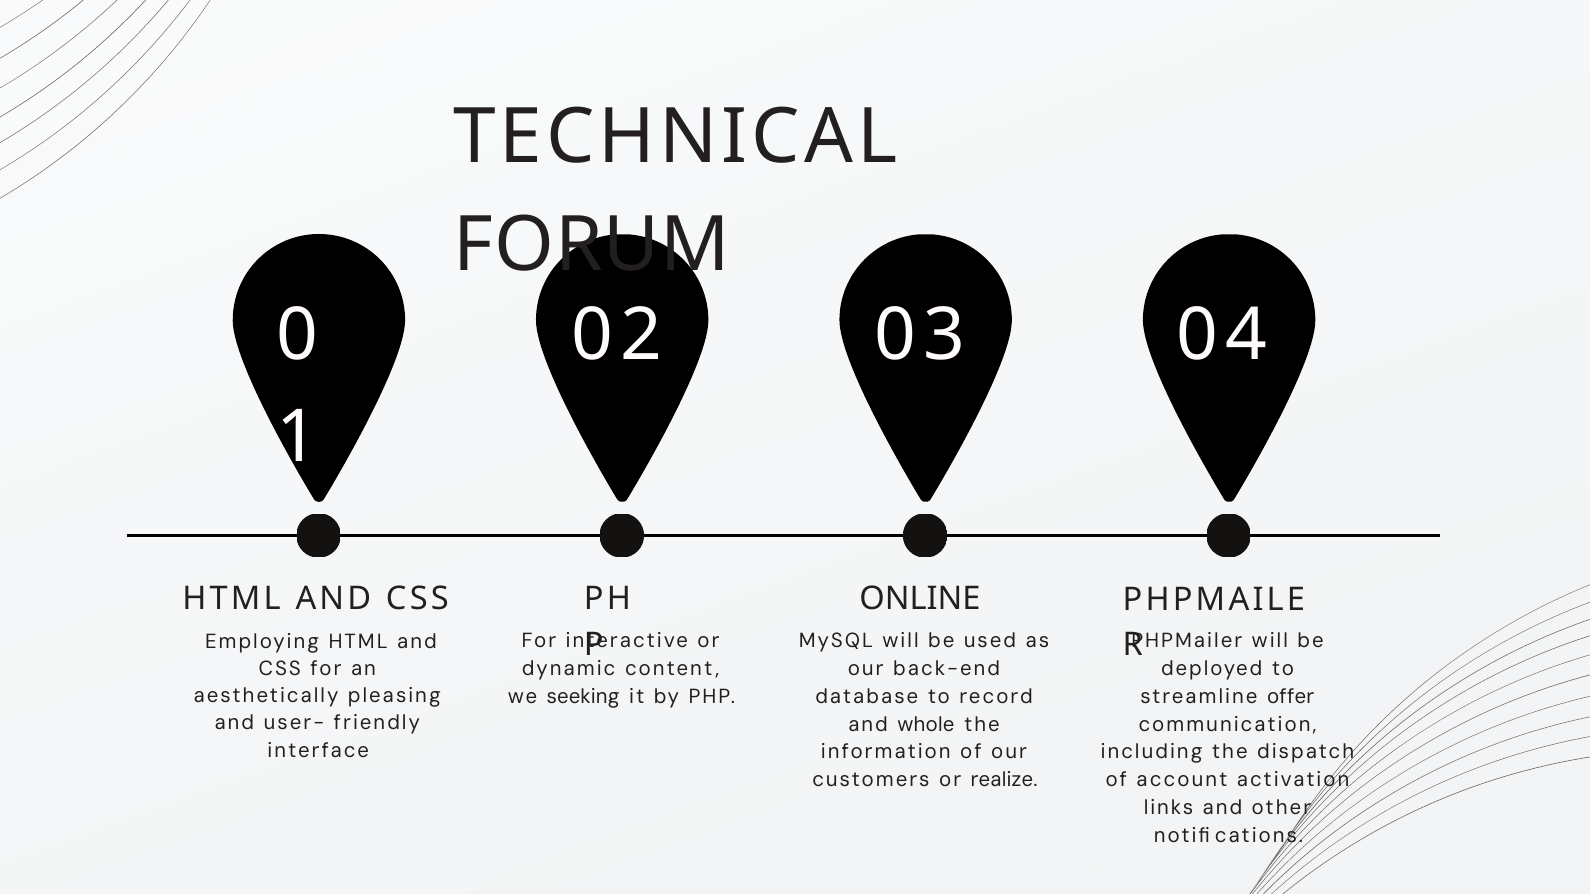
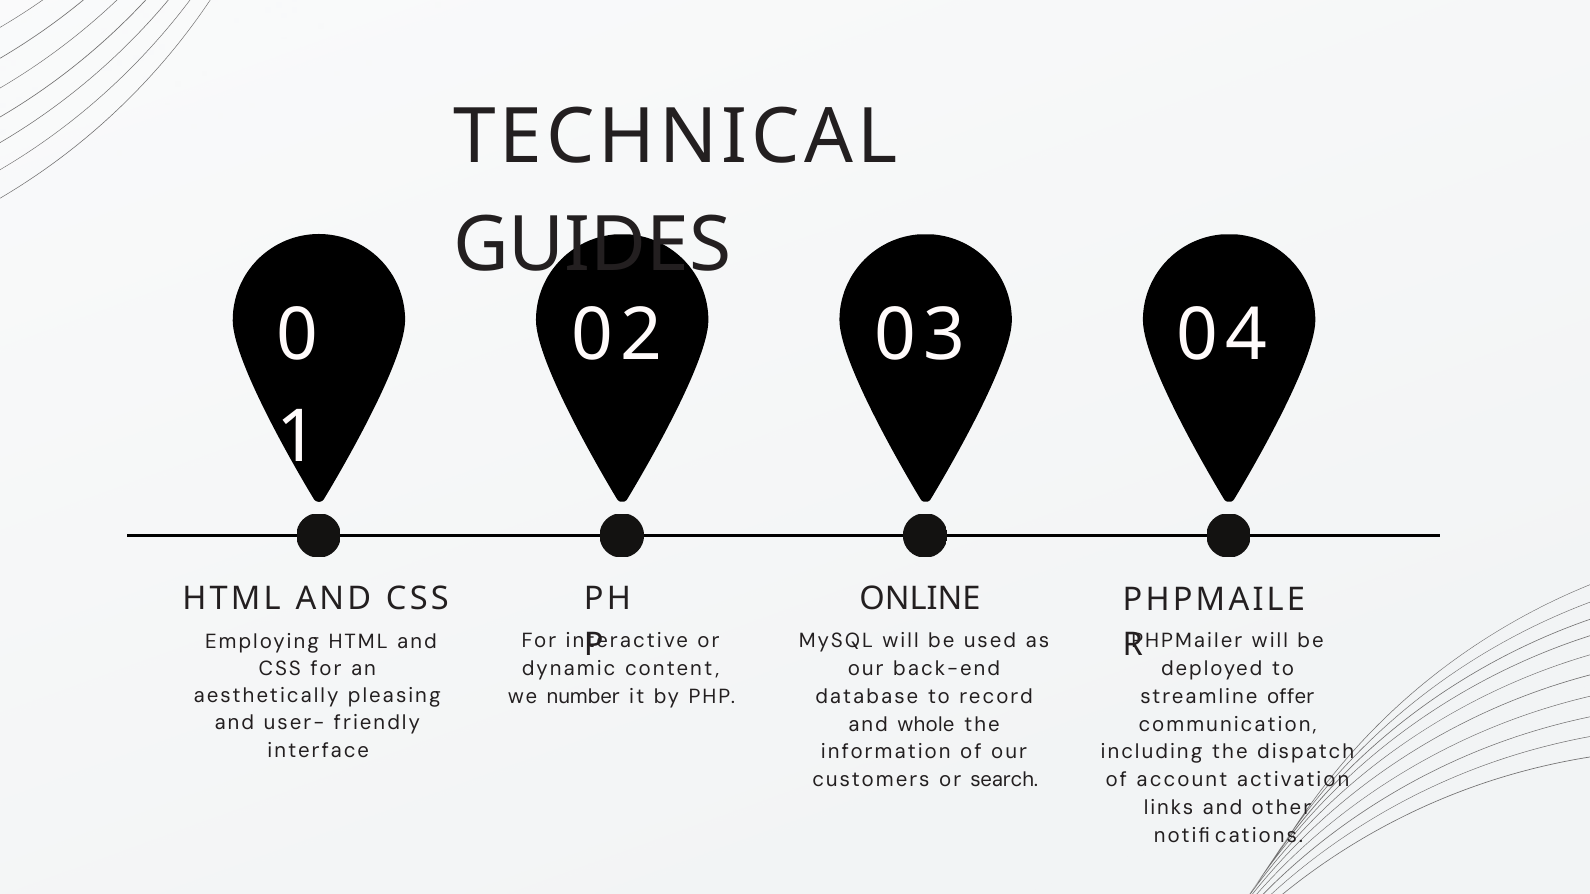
FORUM: FORUM -> GUIDES (592, 245)
seeking: seeking -> number (583, 697)
realize: realize -> search (1004, 780)
